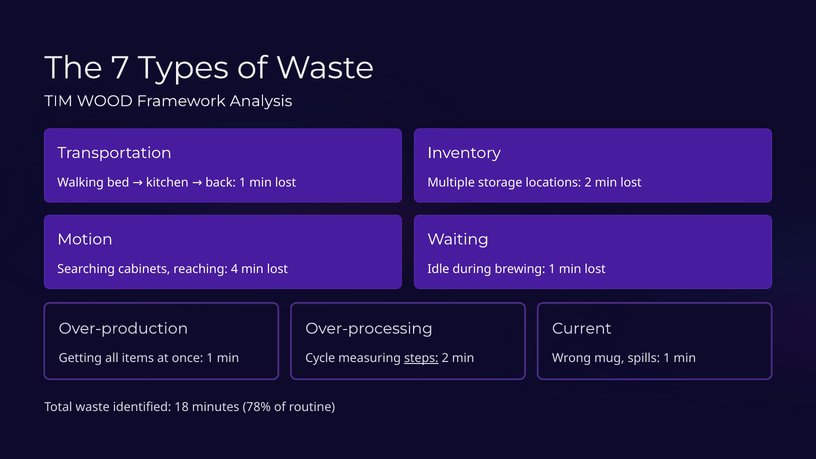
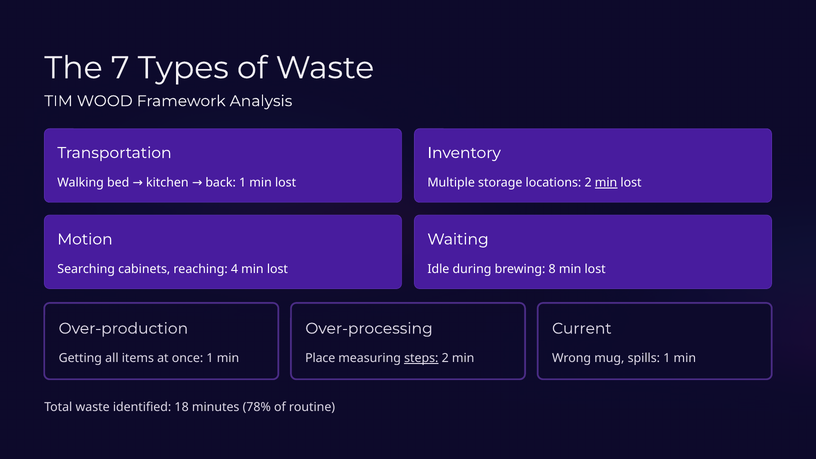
min underline: none -> present (606, 183)
brewing 1: 1 -> 8 (552, 269)
Cycle: Cycle -> Place (320, 358)
